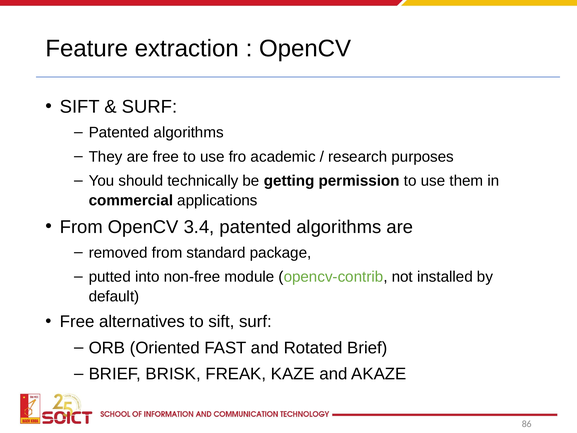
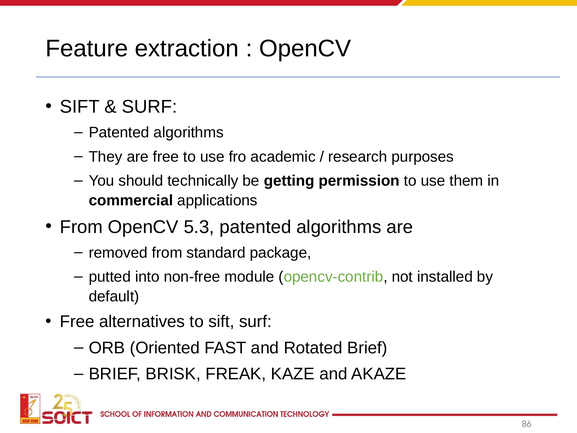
3.4: 3.4 -> 5.3 (199, 227)
